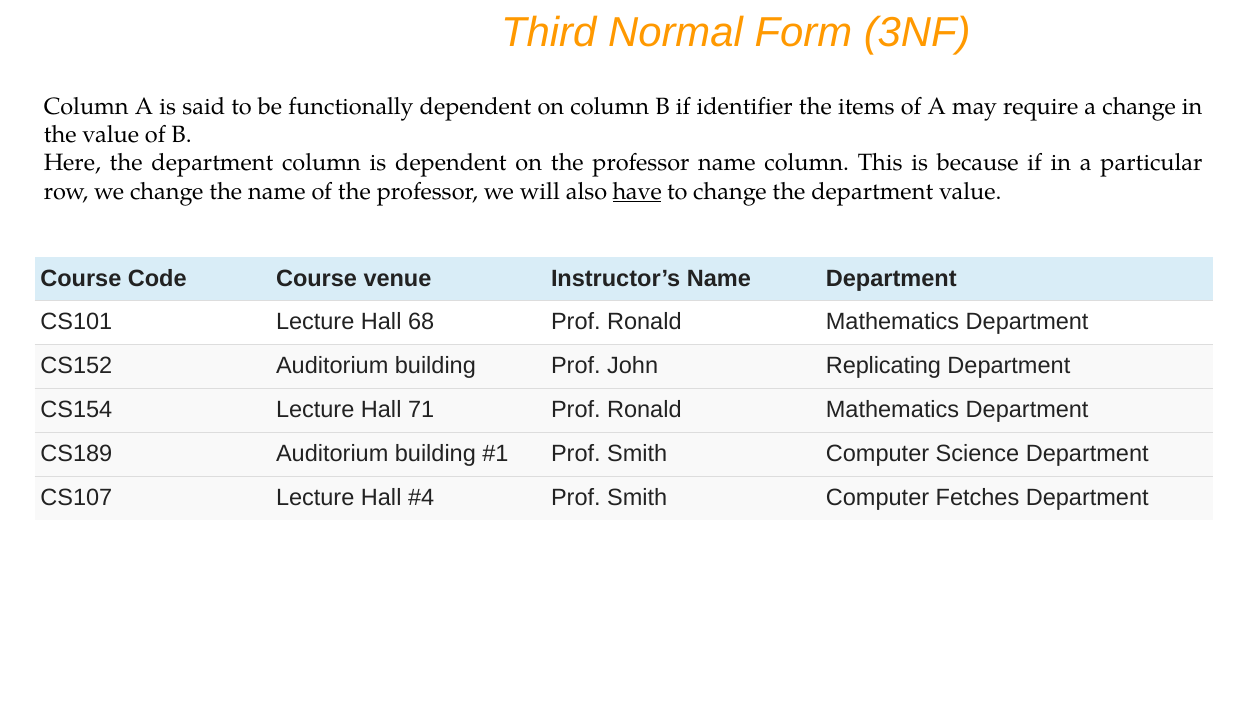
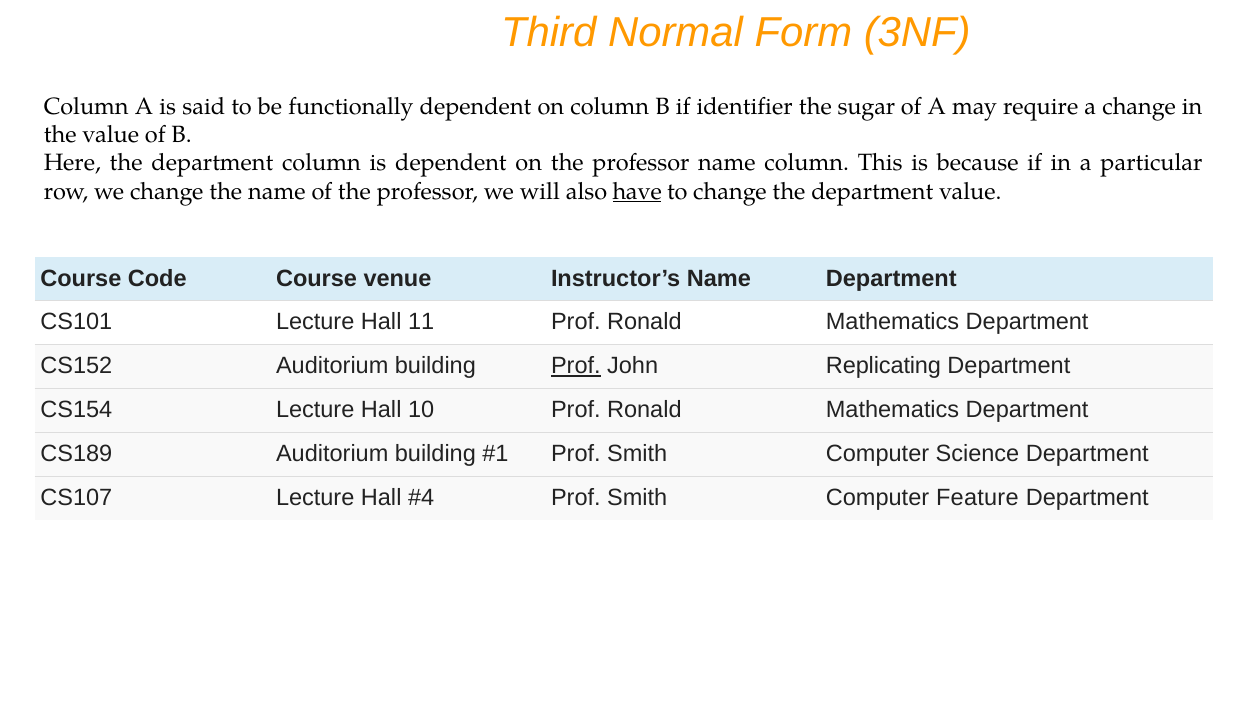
items: items -> sugar (866, 107)
68: 68 -> 11 (421, 322)
Prof underline: none -> present (576, 366)
71: 71 -> 10 (421, 410)
Fetches: Fetches -> Feature (977, 498)
